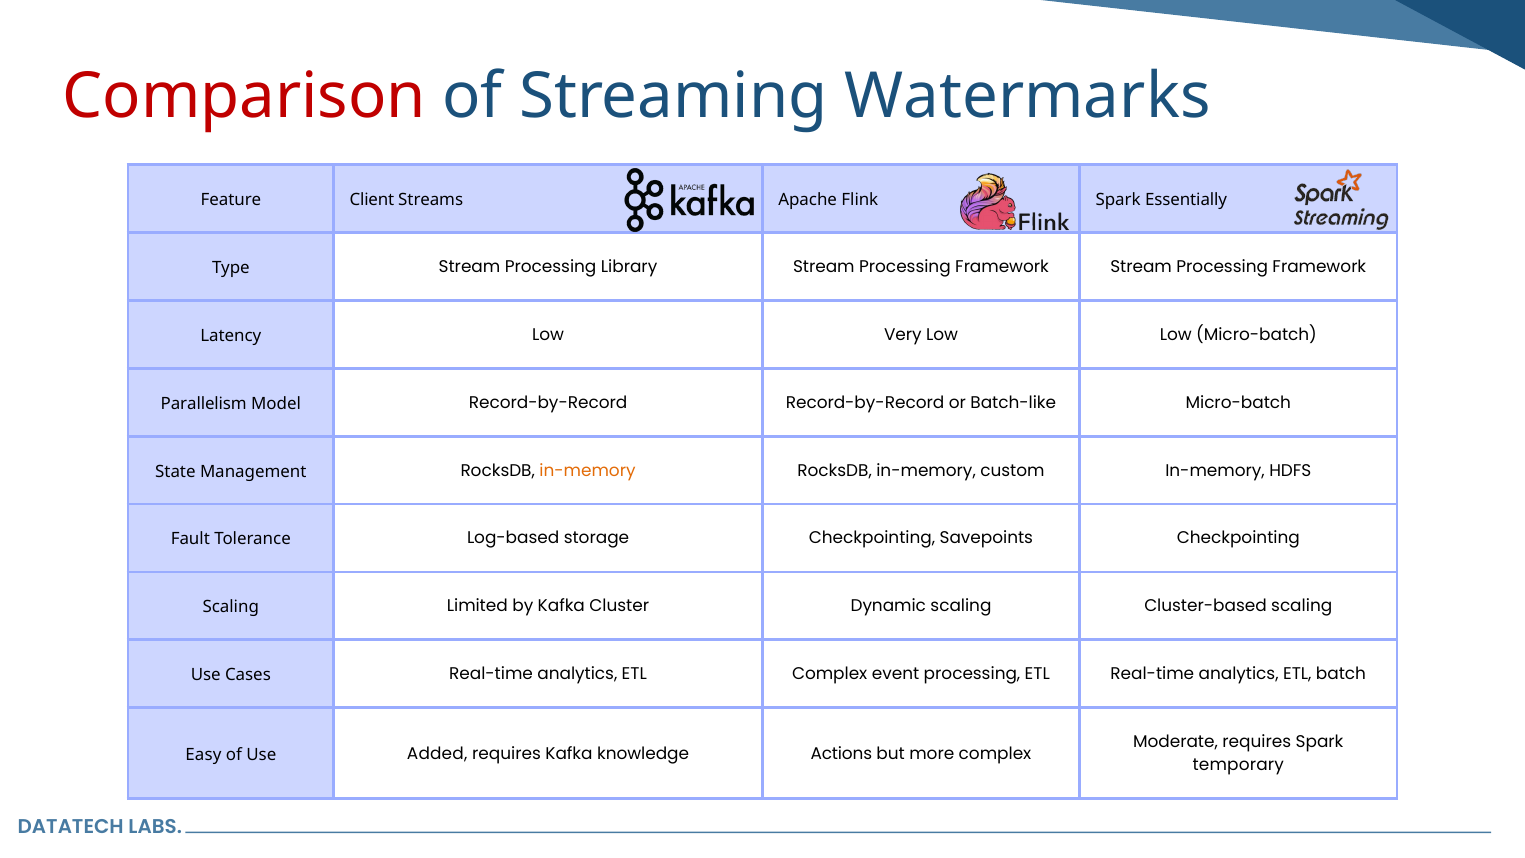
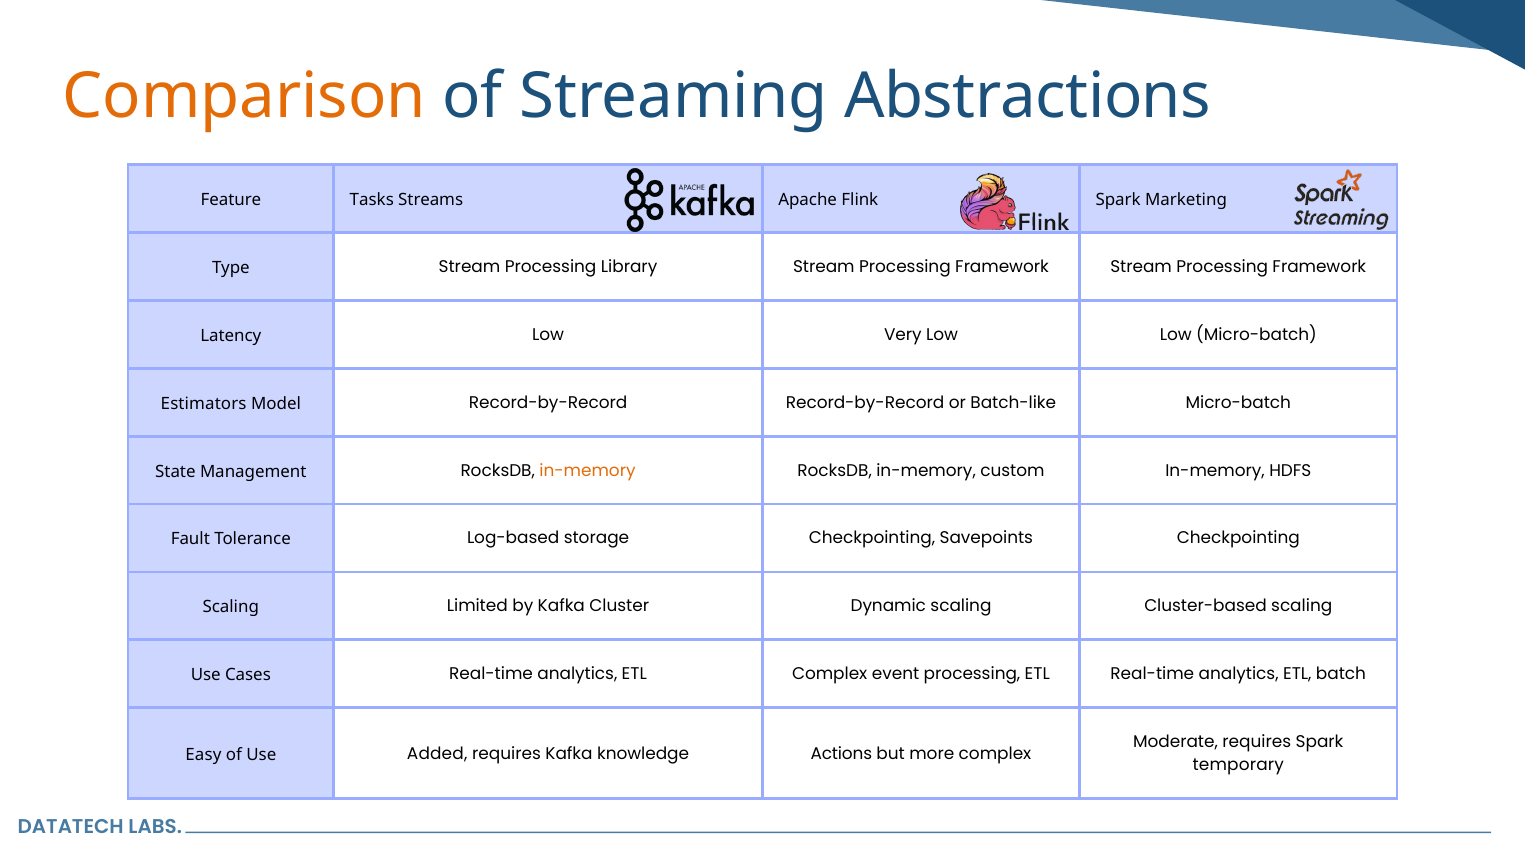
Comparison colour: red -> orange (244, 97)
Watermarks: Watermarks -> Abstractions (1028, 97)
Client: Client -> Tasks (372, 200)
Essentially: Essentially -> Marketing (1186, 200)
Parallelism: Parallelism -> Estimators (204, 403)
